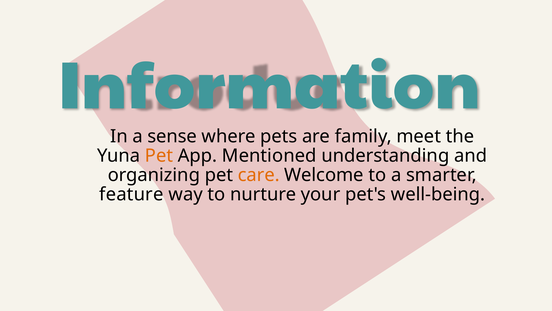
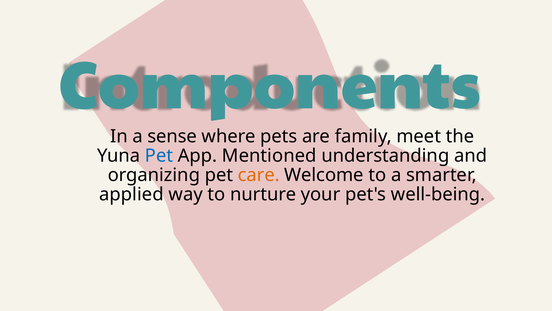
Information: Information -> Components (270, 86)
Pet colour: orange -> blue (159, 156)
feature: feature -> applied (131, 194)
